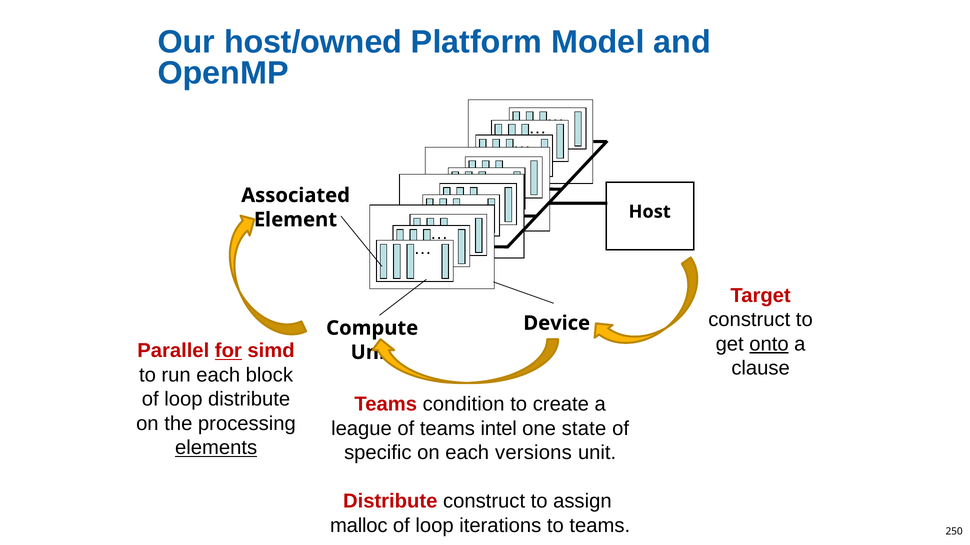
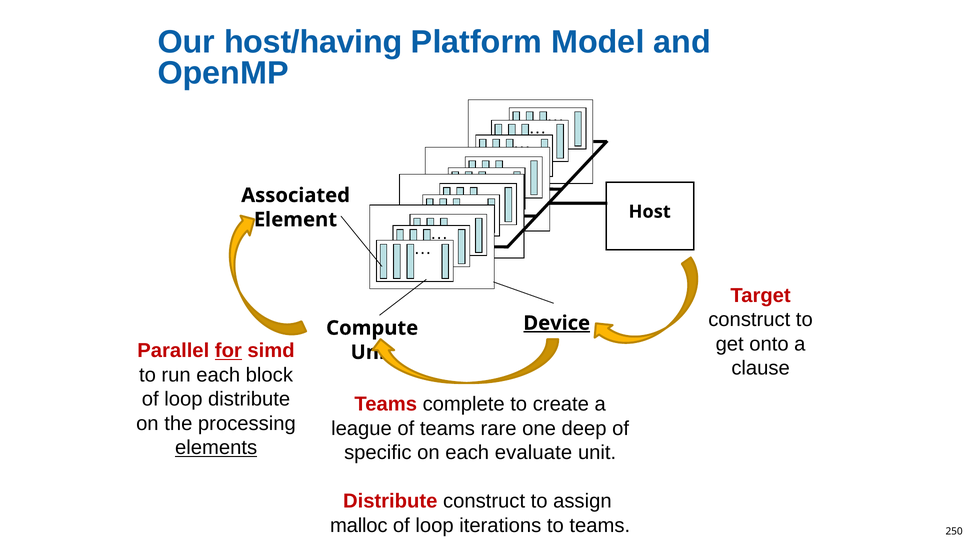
host/owned: host/owned -> host/having (313, 42)
Device underline: none -> present (557, 323)
onto underline: present -> none (769, 344)
condition: condition -> complete (464, 405)
intel: intel -> rare (499, 429)
state: state -> deep (584, 429)
versions: versions -> evaluate (533, 453)
